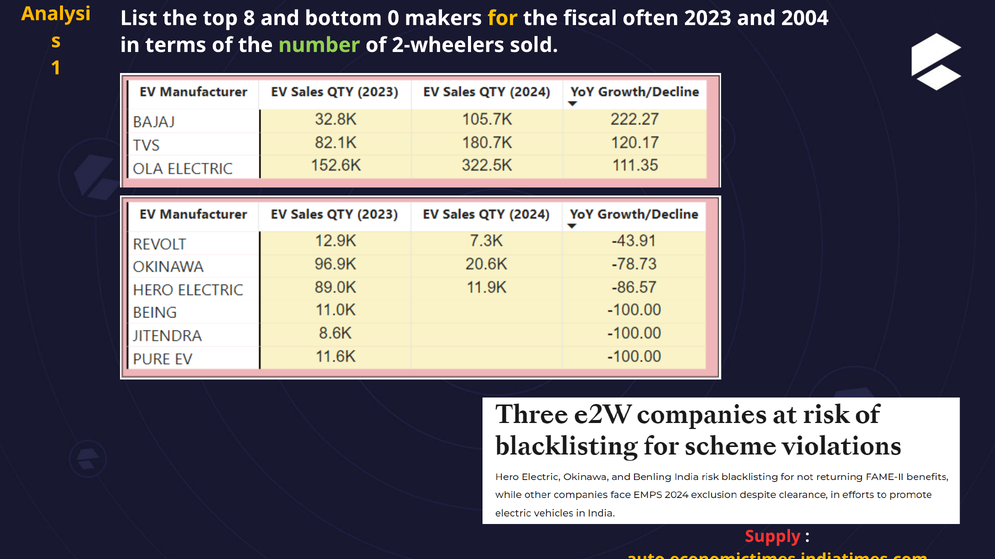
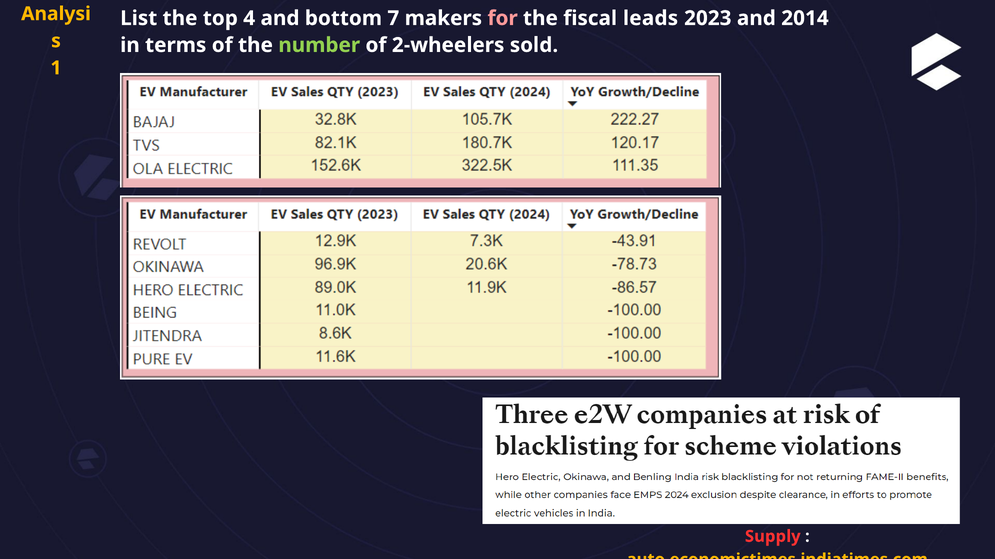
8: 8 -> 4 (249, 18)
0: 0 -> 7 (393, 18)
for colour: yellow -> pink (503, 18)
often: often -> leads (650, 18)
2004: 2004 -> 2014 (805, 18)
